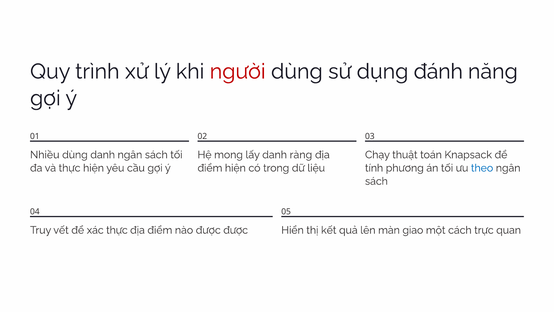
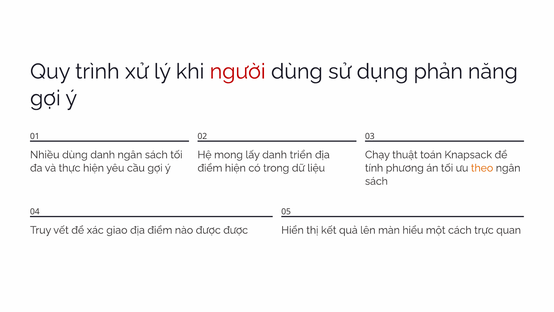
đánh: đánh -> phản (438, 71)
ràng: ràng -> triển (301, 155)
theo colour: blue -> orange (482, 168)
xác thực: thực -> giao (117, 230)
giao: giao -> hiểu (413, 230)
